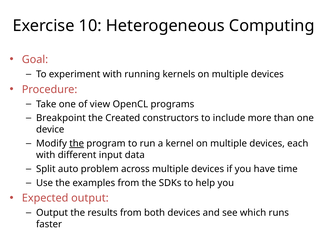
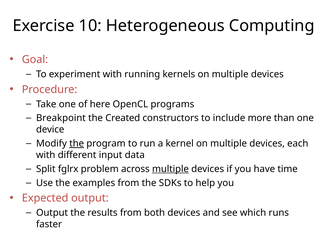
view: view -> here (100, 104)
auto: auto -> fglrx (68, 169)
multiple underline: none -> present (170, 169)
